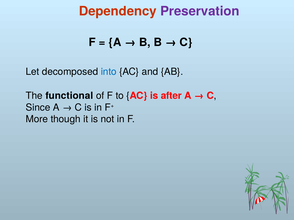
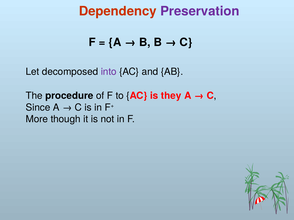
into colour: blue -> purple (109, 72)
functional: functional -> procedure (69, 96)
after: after -> they (171, 96)
